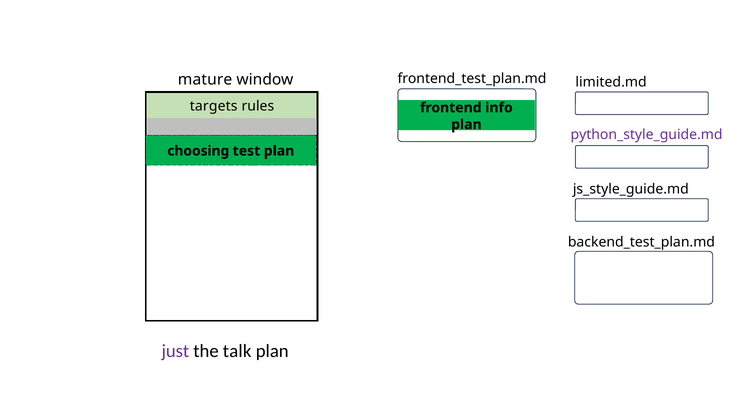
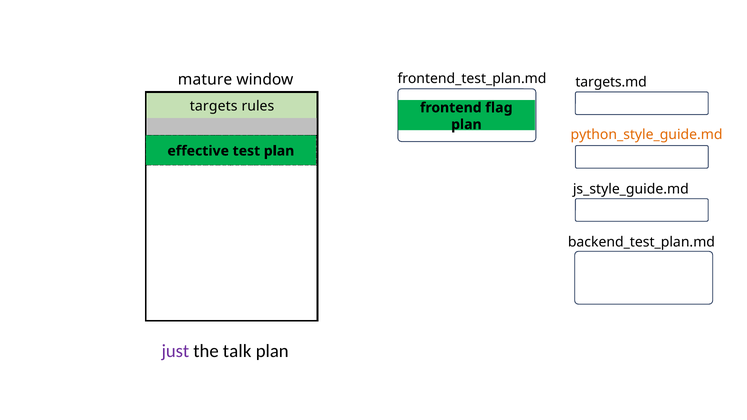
limited.md: limited.md -> targets.md (611, 82)
info: info -> flag (499, 108)
python_style_guide.md colour: purple -> orange (647, 135)
choosing: choosing -> effective (198, 151)
